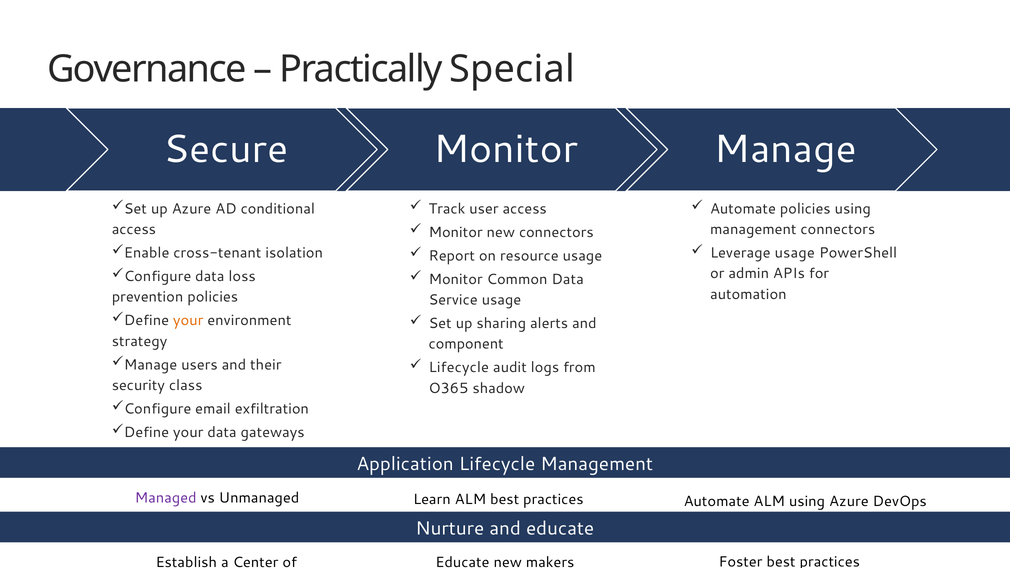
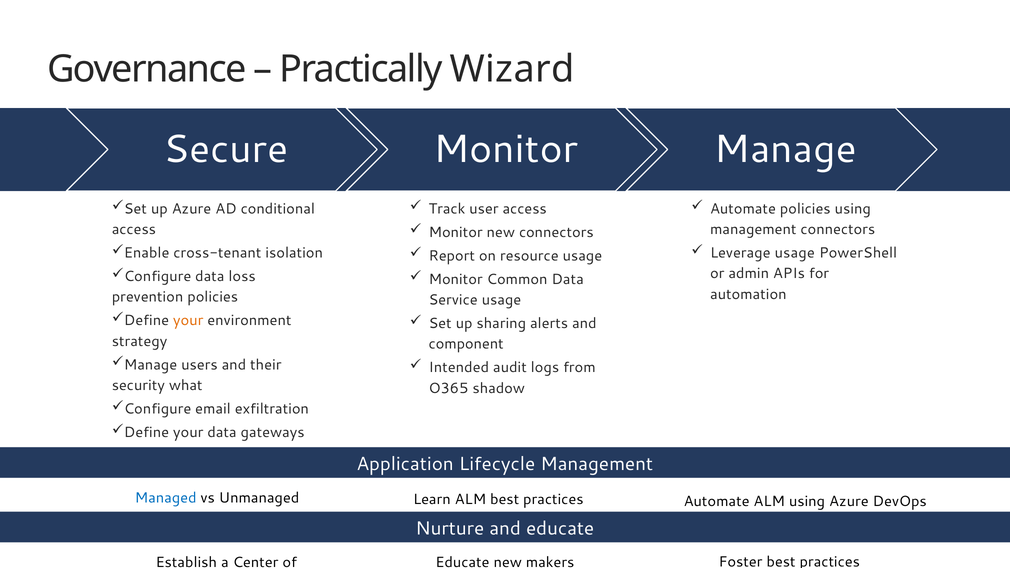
Special: Special -> Wizard (512, 69)
Lifecycle: Lifecycle -> Intended (459, 368)
class: class -> what (186, 386)
Managed colour: purple -> blue (166, 498)
